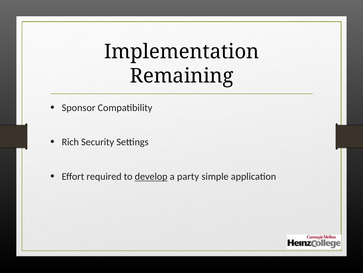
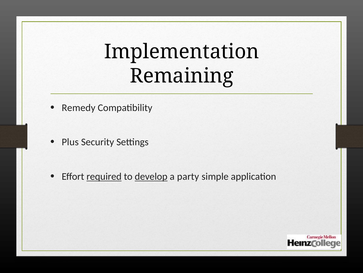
Sponsor: Sponsor -> Remedy (79, 107)
Rich: Rich -> Plus (70, 142)
required underline: none -> present (104, 176)
